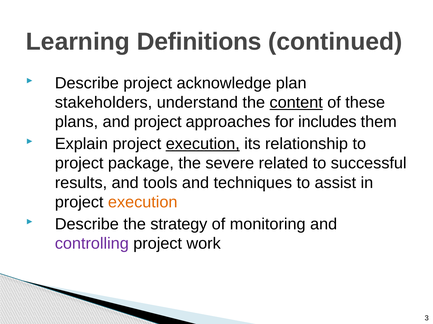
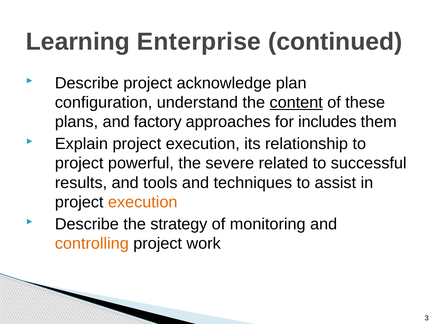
Definitions: Definitions -> Enterprise (199, 42)
stakeholders: stakeholders -> configuration (104, 103)
and project: project -> factory (158, 122)
execution underline: present -> none (203, 144)
package: package -> powerful (141, 164)
controlling colour: purple -> orange (92, 244)
